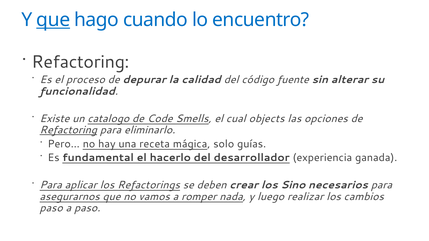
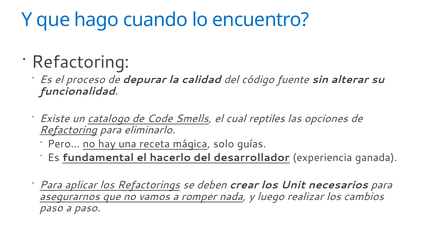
que underline: present -> none (53, 20)
objects: objects -> reptiles (267, 119)
Sino: Sino -> Unit (293, 185)
